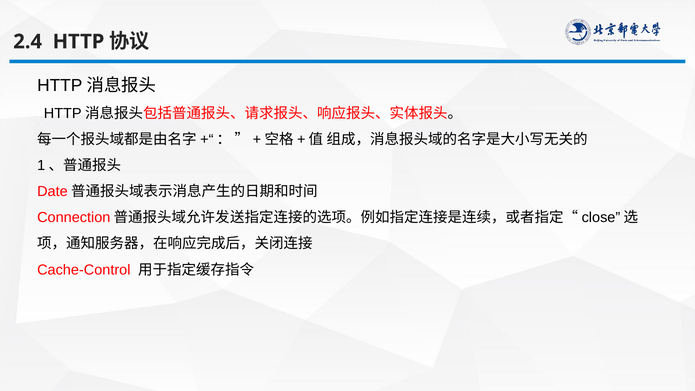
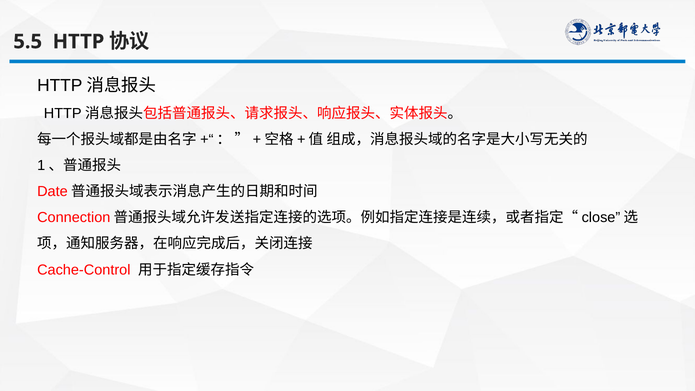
2.4: 2.4 -> 5.5 (28, 42)
